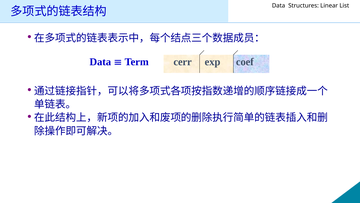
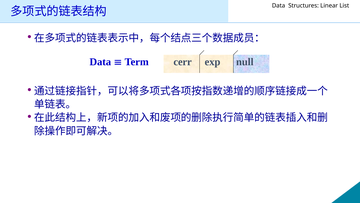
coef: coef -> null (245, 62)
